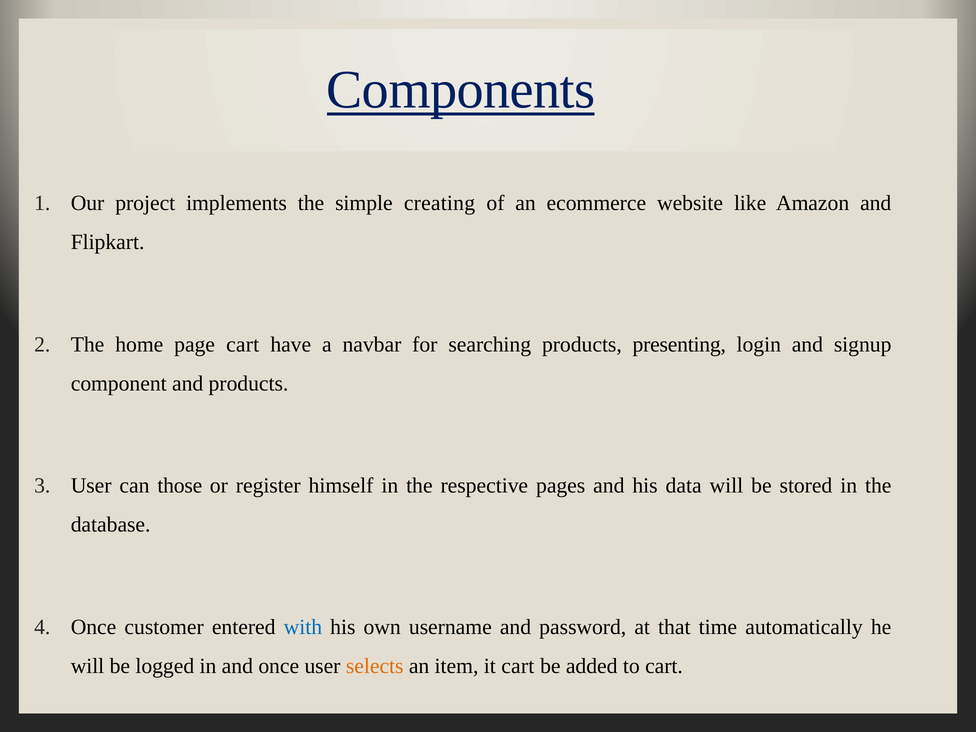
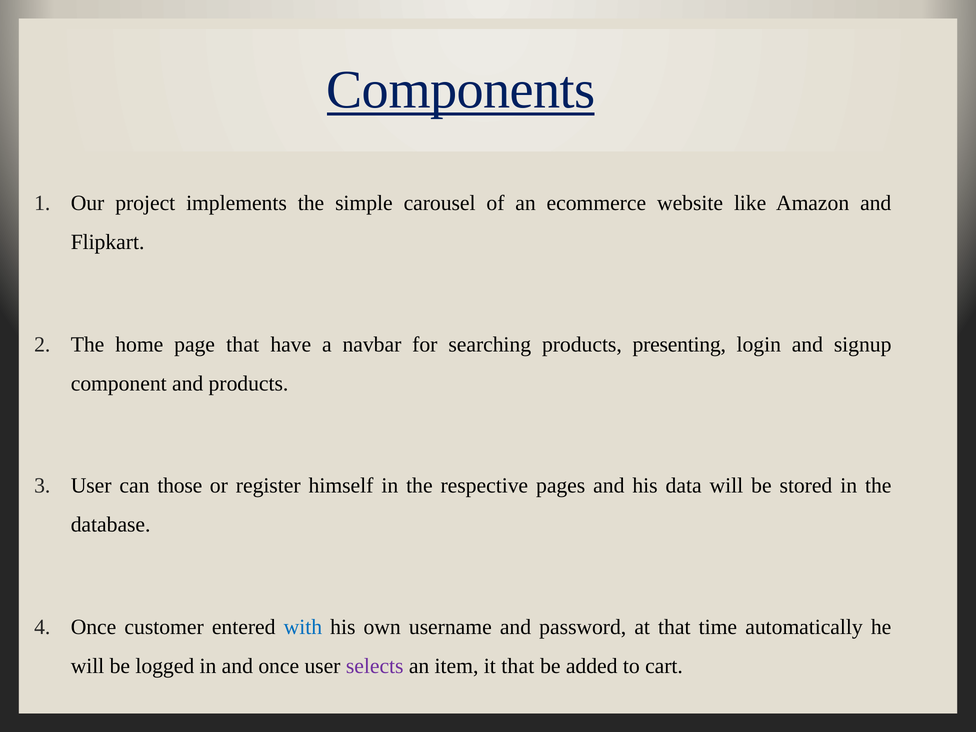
creating: creating -> carousel (440, 203)
page cart: cart -> that (243, 344)
selects colour: orange -> purple (375, 666)
it cart: cart -> that (518, 666)
